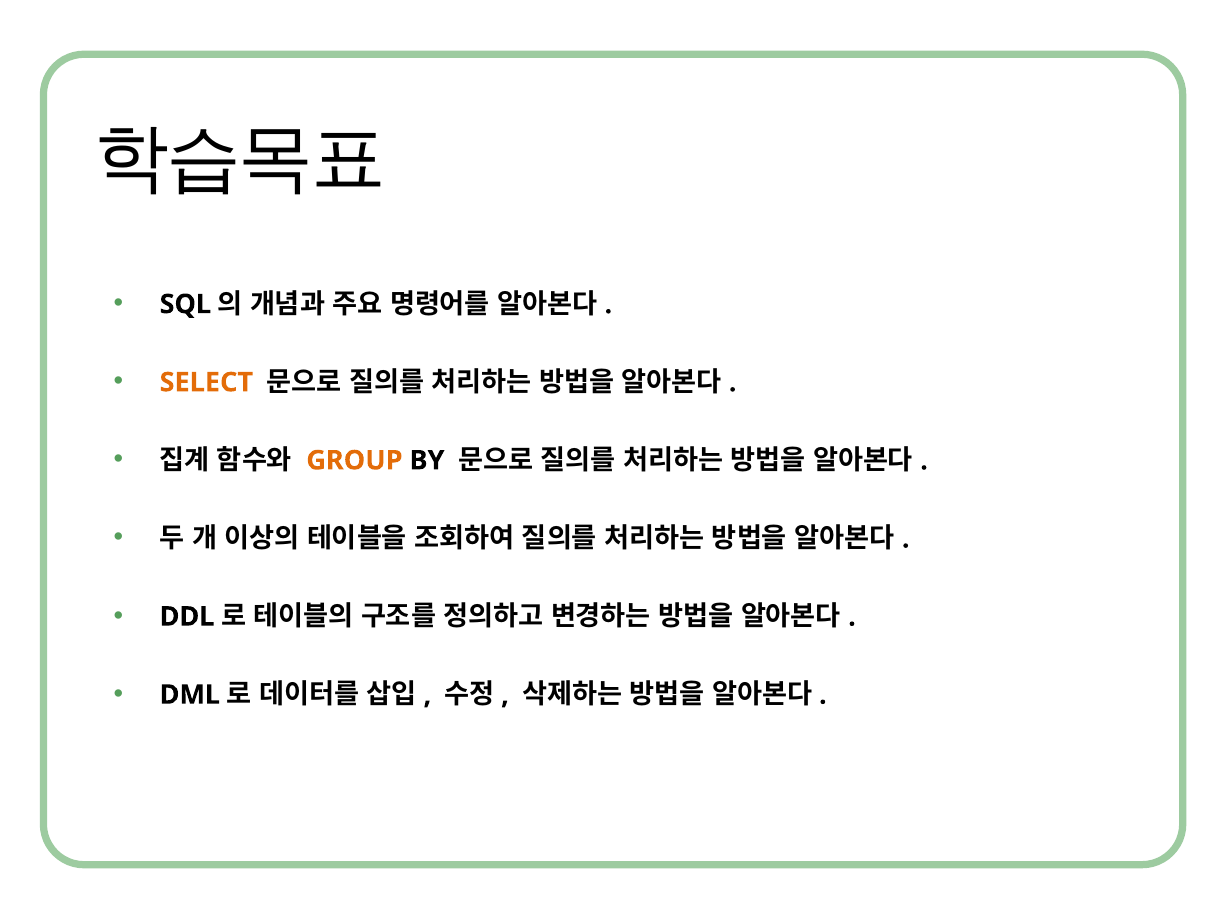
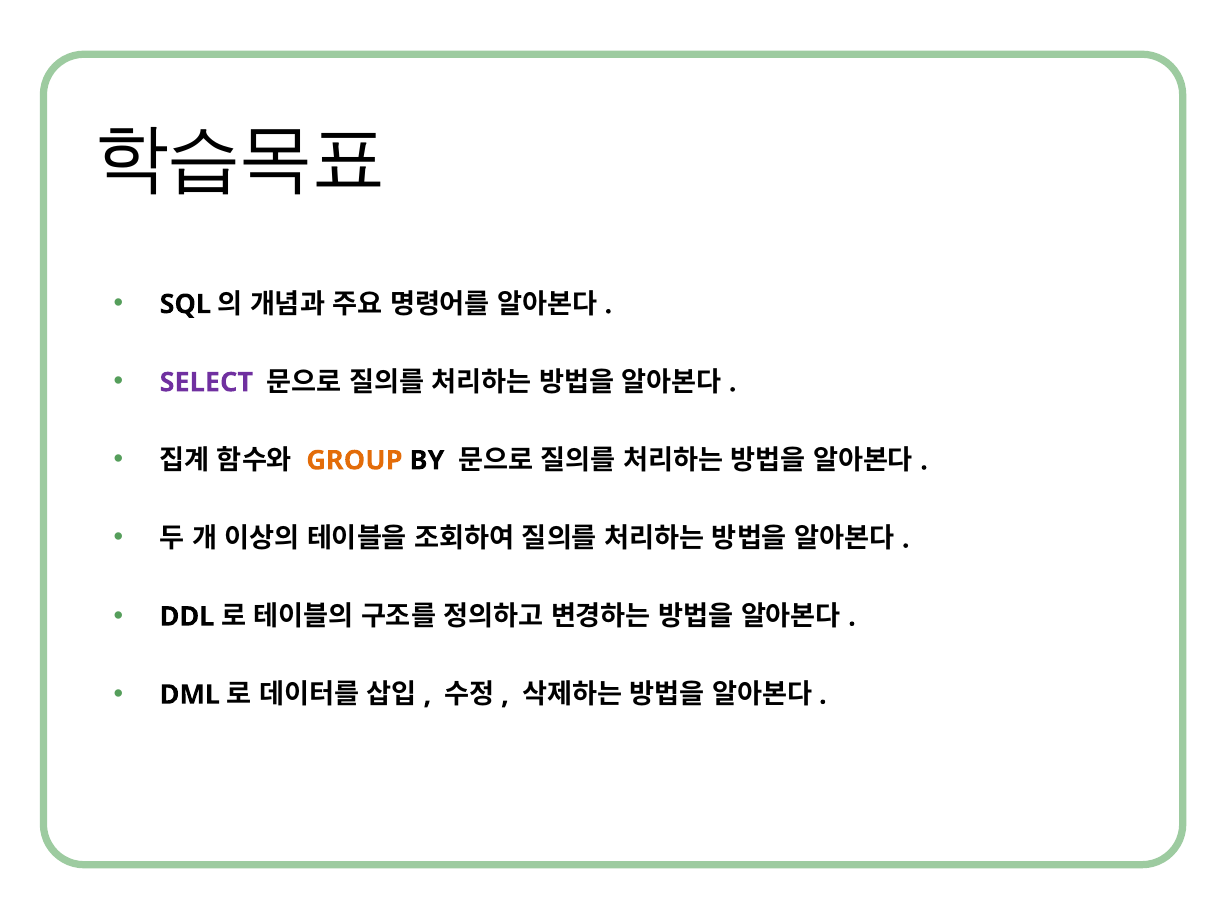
SELECT colour: orange -> purple (206, 383)
